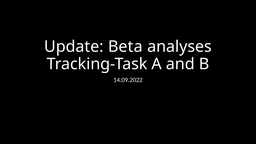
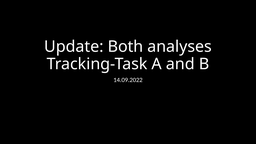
Beta: Beta -> Both (125, 47)
